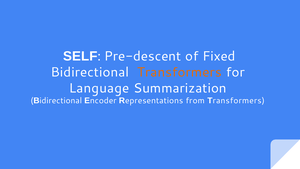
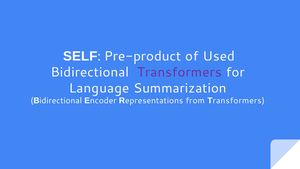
Pre-descent: Pre-descent -> Pre-product (143, 56)
Fixed: Fixed -> Used (219, 56)
Transformers colour: orange -> purple (179, 72)
